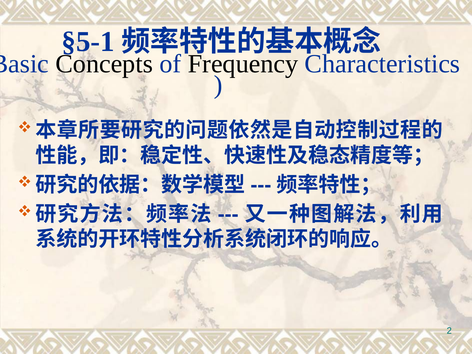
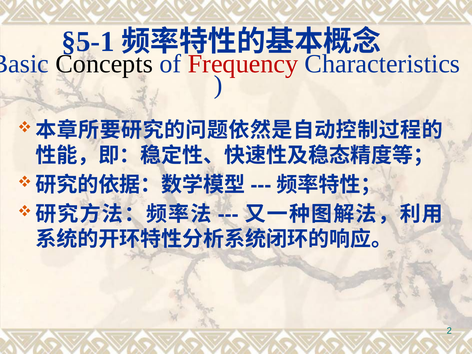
Frequency colour: black -> red (243, 64)
